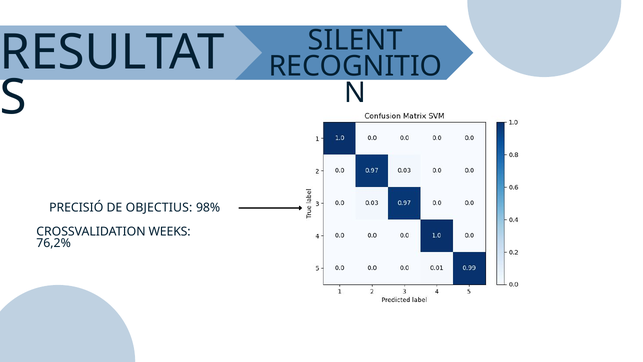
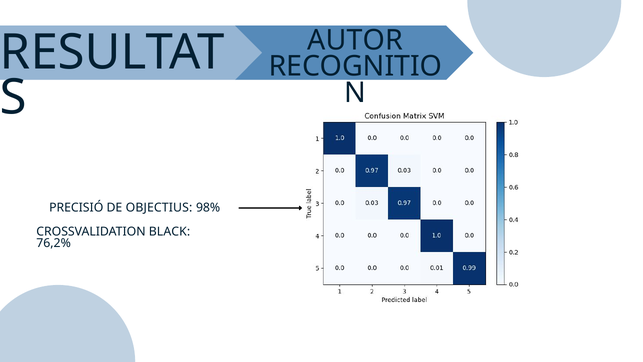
SILENT: SILENT -> AUTOR (355, 40)
WEEKS: WEEKS -> BLACK (169, 231)
